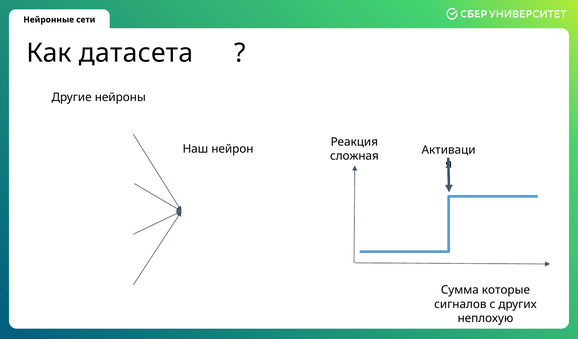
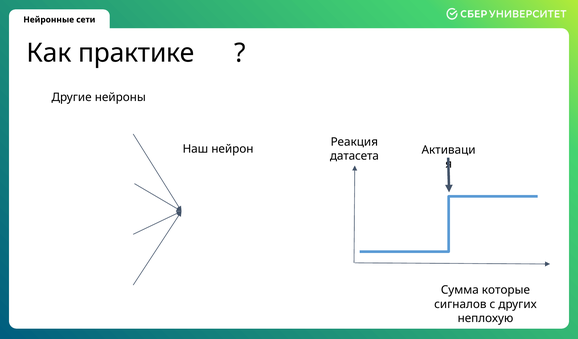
датасета: датасета -> практике (136, 53)
сложная: сложная -> датасета (354, 156)
